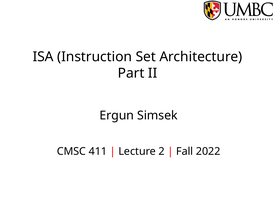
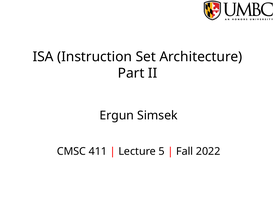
2: 2 -> 5 (162, 151)
